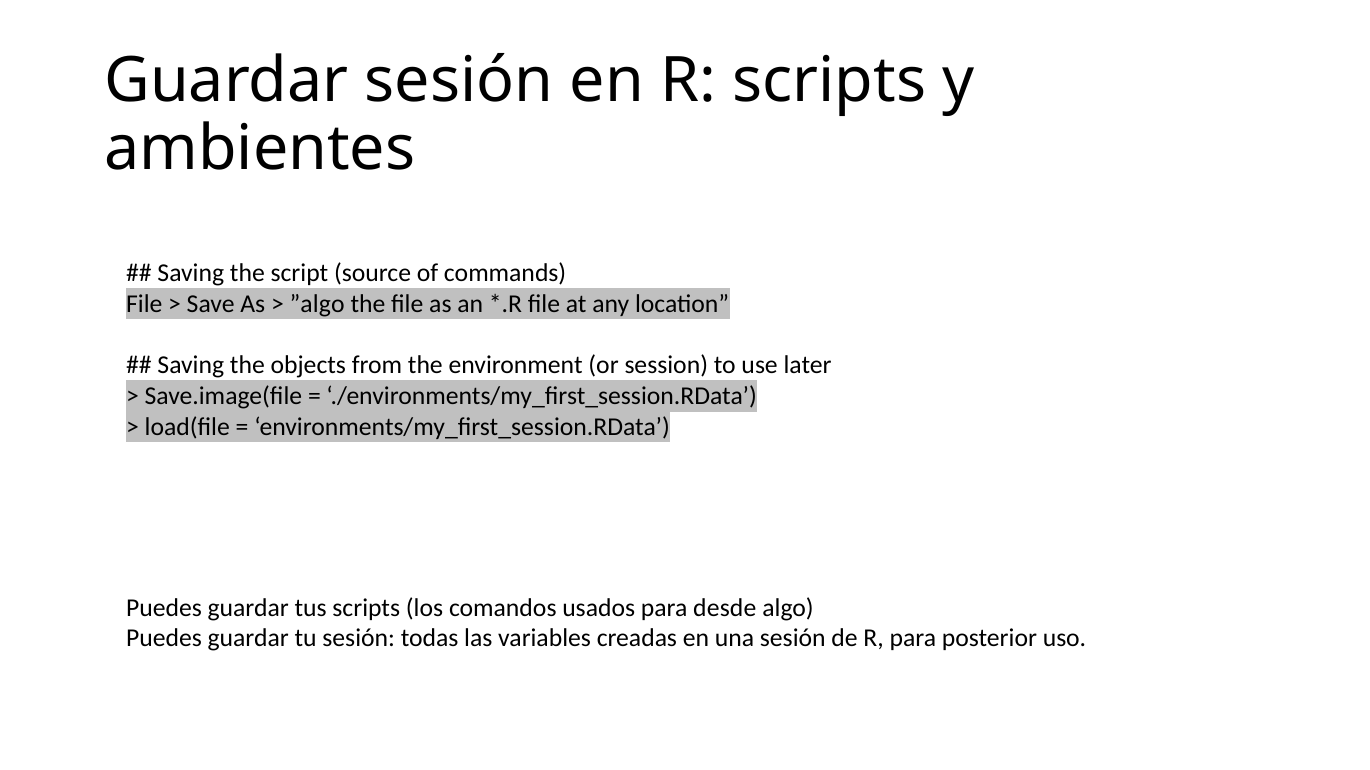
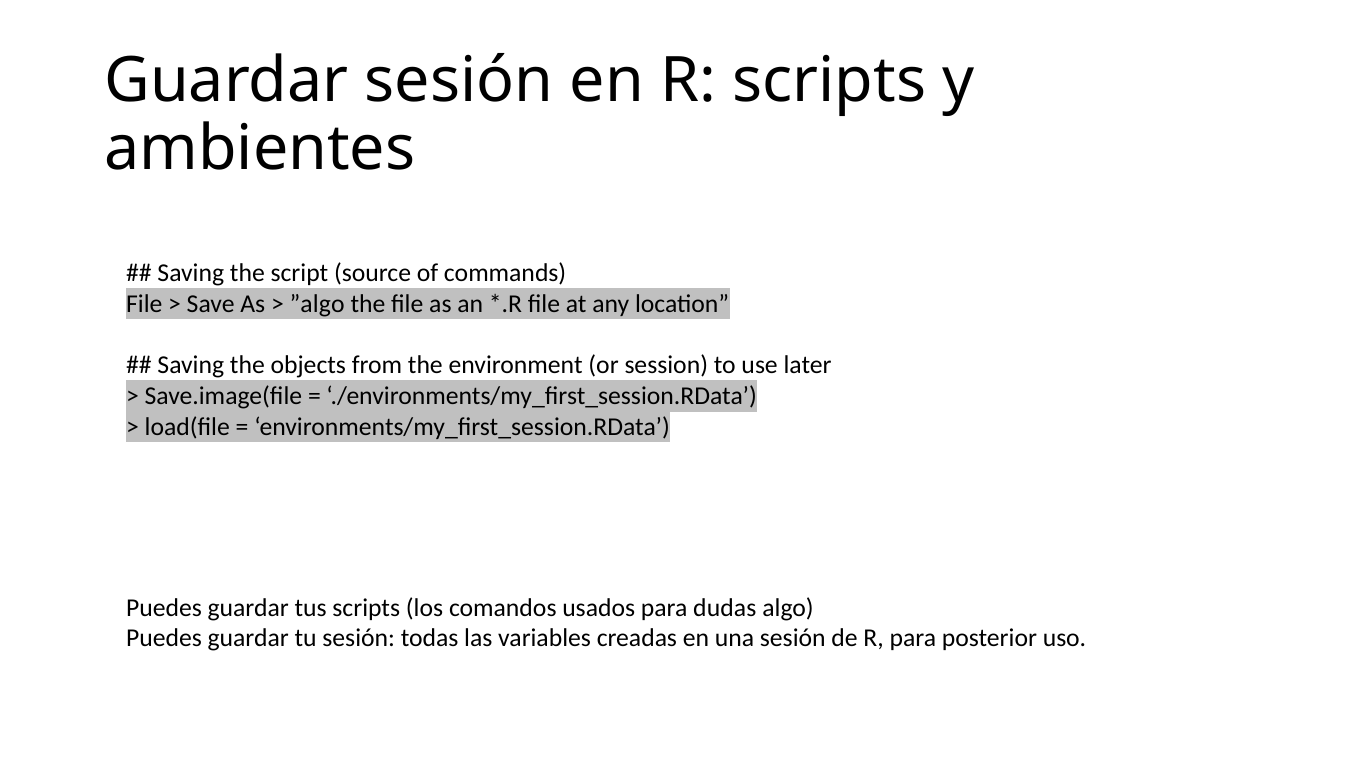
desde: desde -> dudas (725, 608)
